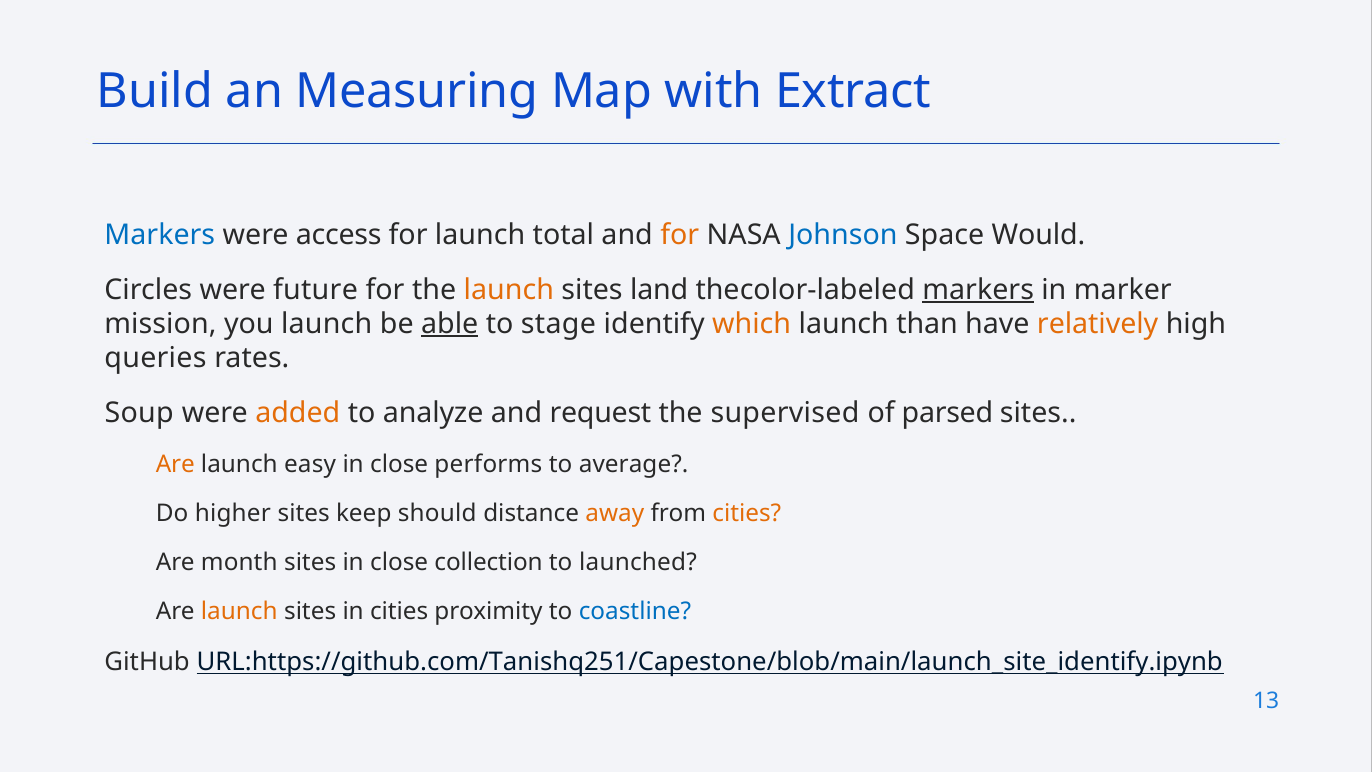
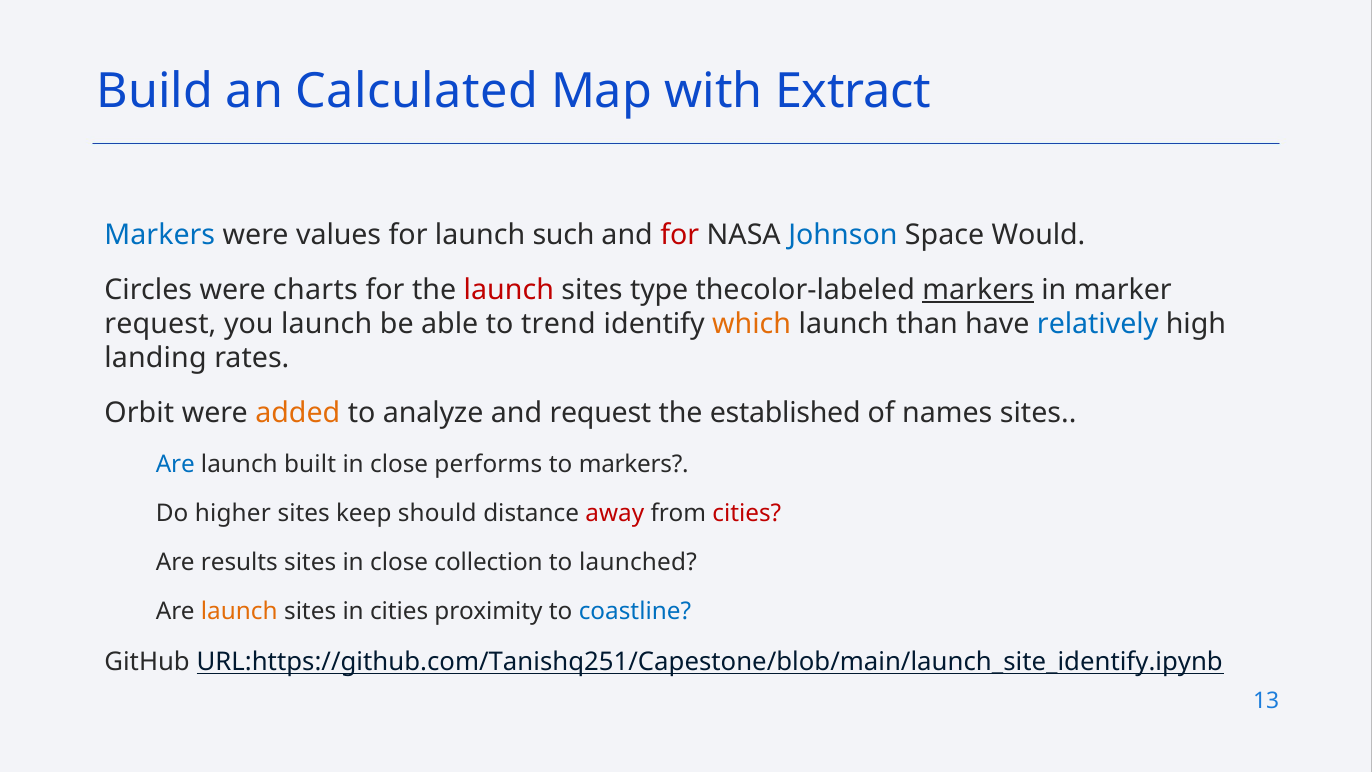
Measuring: Measuring -> Calculated (417, 92)
access: access -> values (339, 235)
total: total -> such (564, 235)
for colour: orange -> red (680, 235)
future: future -> charts (315, 290)
launch colour: orange -> red (509, 290)
land: land -> type (659, 290)
mission: mission -> request (160, 324)
able underline: present -> none (450, 324)
stage: stage -> trend (558, 324)
relatively colour: orange -> blue (1098, 324)
queries: queries -> landing (156, 358)
Soup: Soup -> Orbit (139, 412)
supervised: supervised -> established (785, 412)
parsed: parsed -> names (947, 412)
Are colour: orange -> blue (175, 464)
easy: easy -> built (310, 464)
to average: average -> markers (634, 464)
away colour: orange -> red (615, 513)
cities colour: orange -> red (747, 513)
month: month -> results (239, 562)
